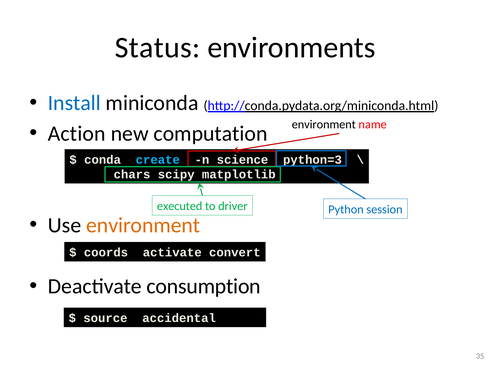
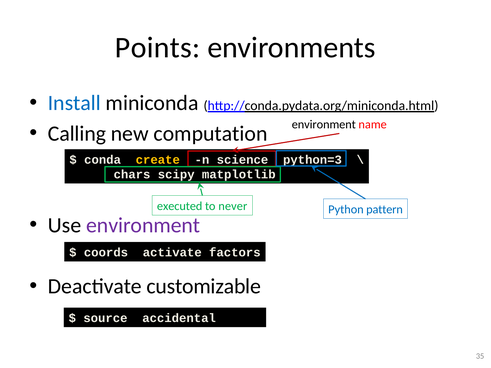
Status: Status -> Points (158, 48)
Action: Action -> Calling (77, 134)
create colour: light blue -> yellow (158, 160)
driver: driver -> never (233, 206)
session: session -> pattern (385, 210)
environment colour: orange -> purple (143, 225)
convert: convert -> factors (235, 253)
consumption: consumption -> customizable (204, 287)
